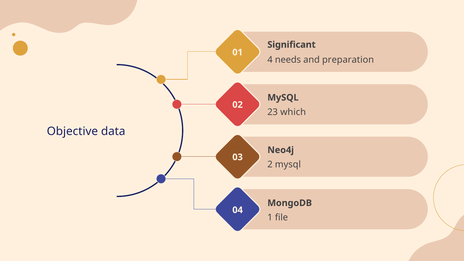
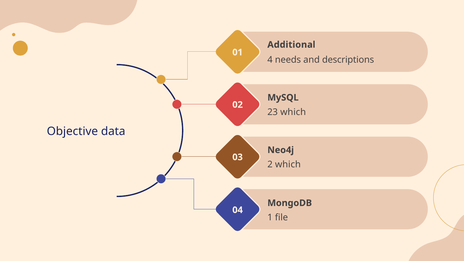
Significant: Significant -> Additional (291, 45)
preparation: preparation -> descriptions (348, 60)
2 mysql: mysql -> which (288, 164)
